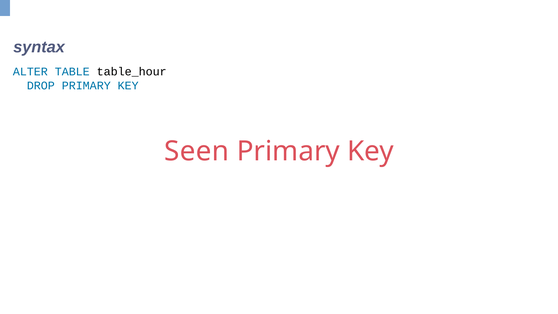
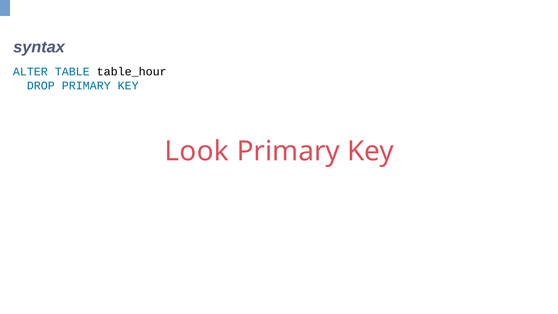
Seen: Seen -> Look (197, 151)
